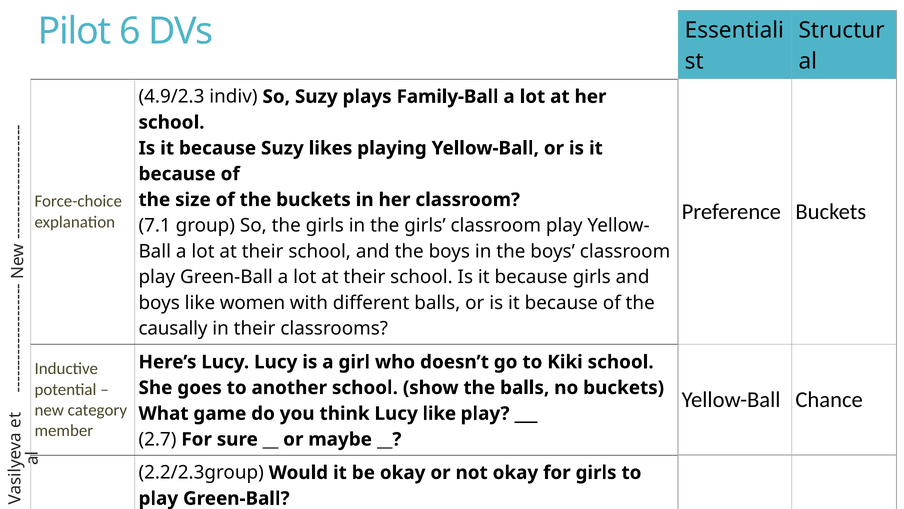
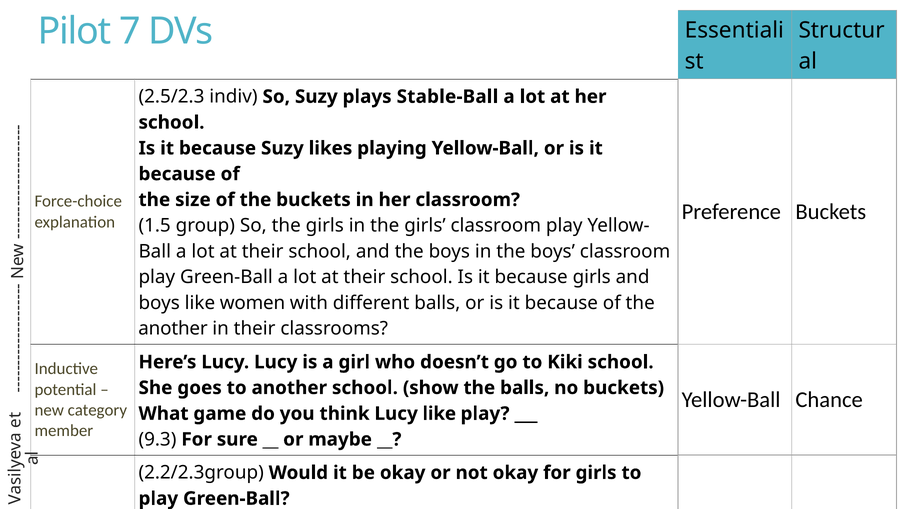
6: 6 -> 7 (130, 31)
4.9/2.3: 4.9/2.3 -> 2.5/2.3 (171, 97)
Family-Ball: Family-Ball -> Stable-Ball (447, 97)
7.1: 7.1 -> 1.5 (155, 225)
causally: causally -> another (173, 328)
2.7: 2.7 -> 9.3 (157, 439)
